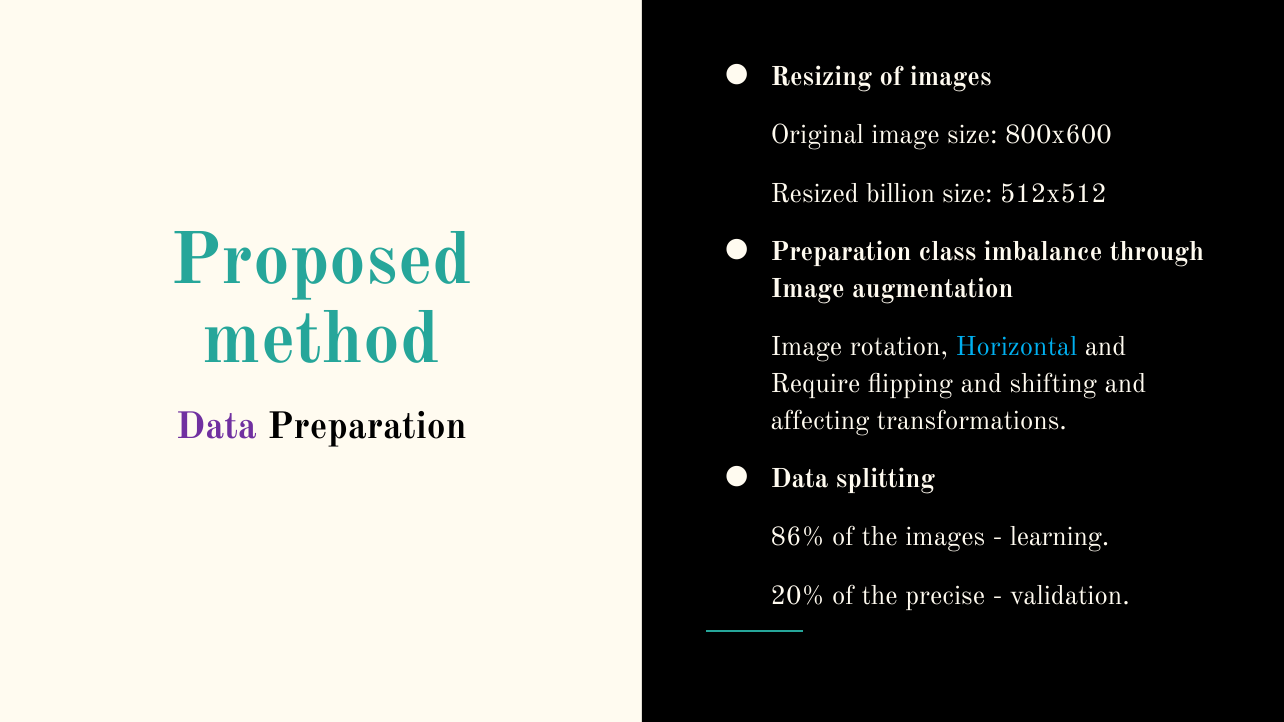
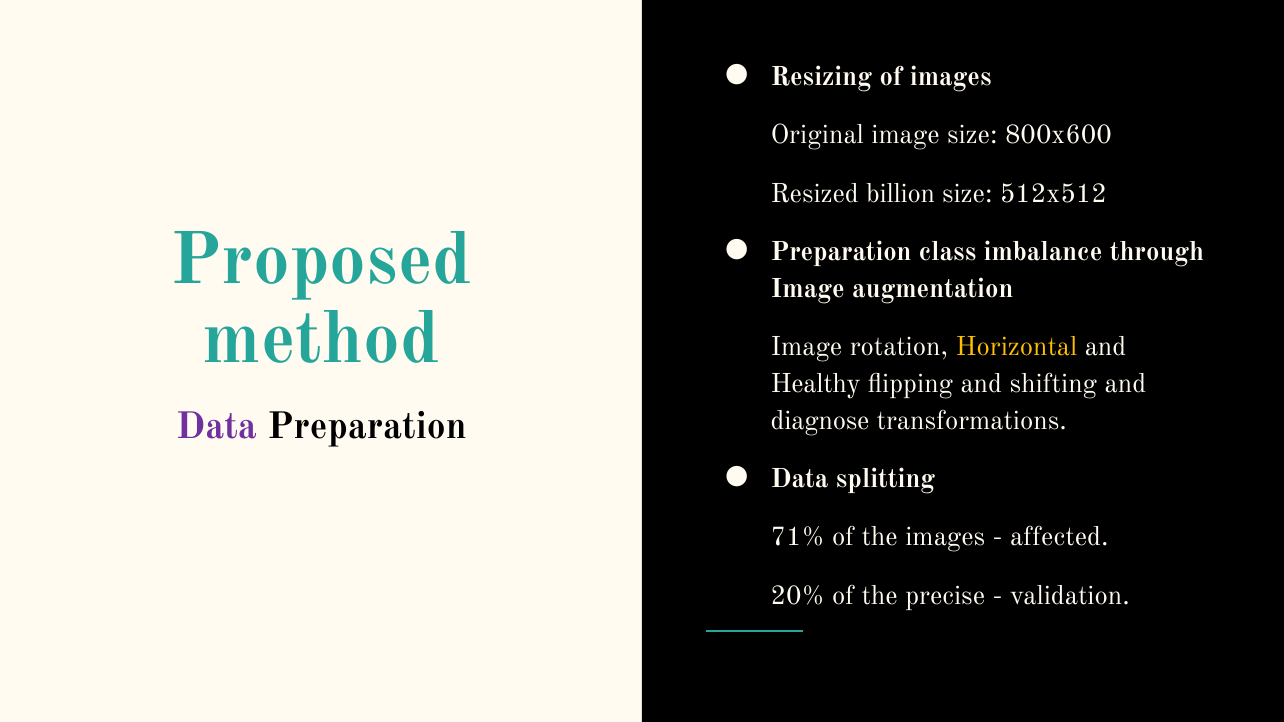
Horizontal colour: light blue -> yellow (1016, 347)
Require: Require -> Healthy (816, 384)
affecting: affecting -> diagnose (820, 421)
86%: 86% -> 71% (798, 537)
learning: learning -> affected (1059, 537)
